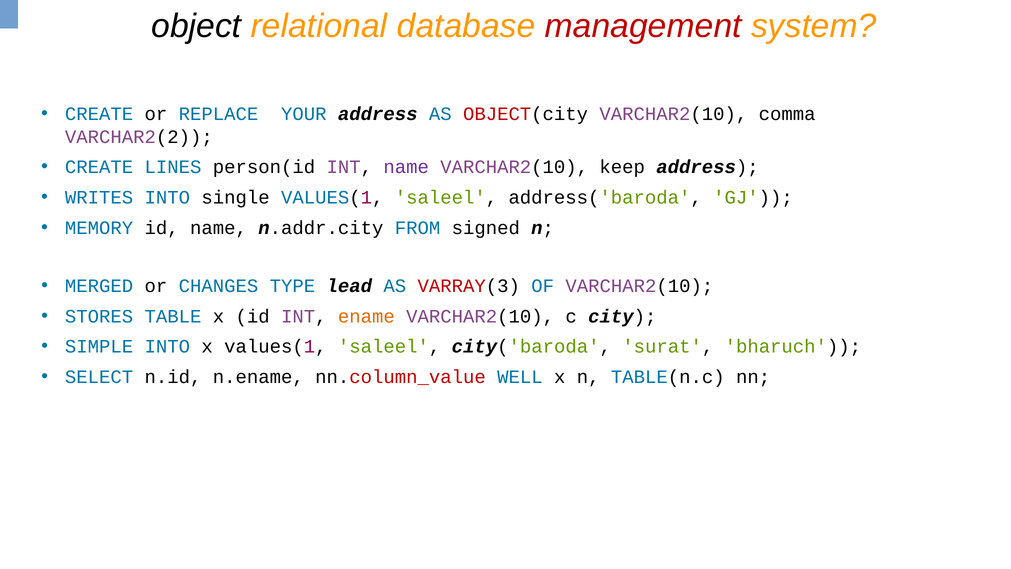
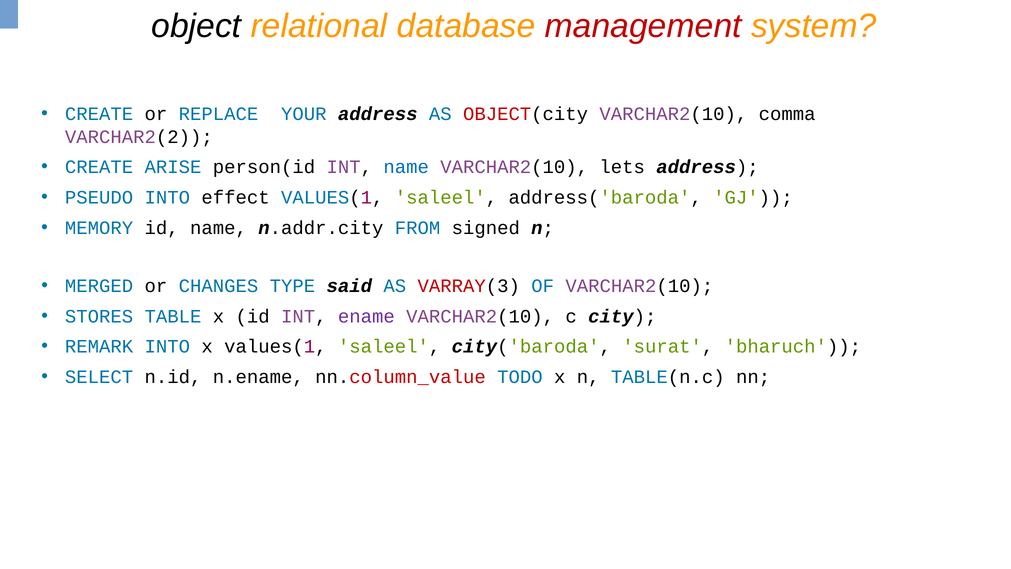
LINES: LINES -> ARISE (173, 167)
name colour: purple -> blue (406, 167)
keep: keep -> lets (622, 167)
WRITES: WRITES -> PSEUDO (99, 197)
single: single -> effect (236, 197)
lead: lead -> said (349, 286)
ename colour: orange -> purple (366, 316)
SIMPLE: SIMPLE -> REMARK (99, 347)
WELL: WELL -> TODO (520, 377)
